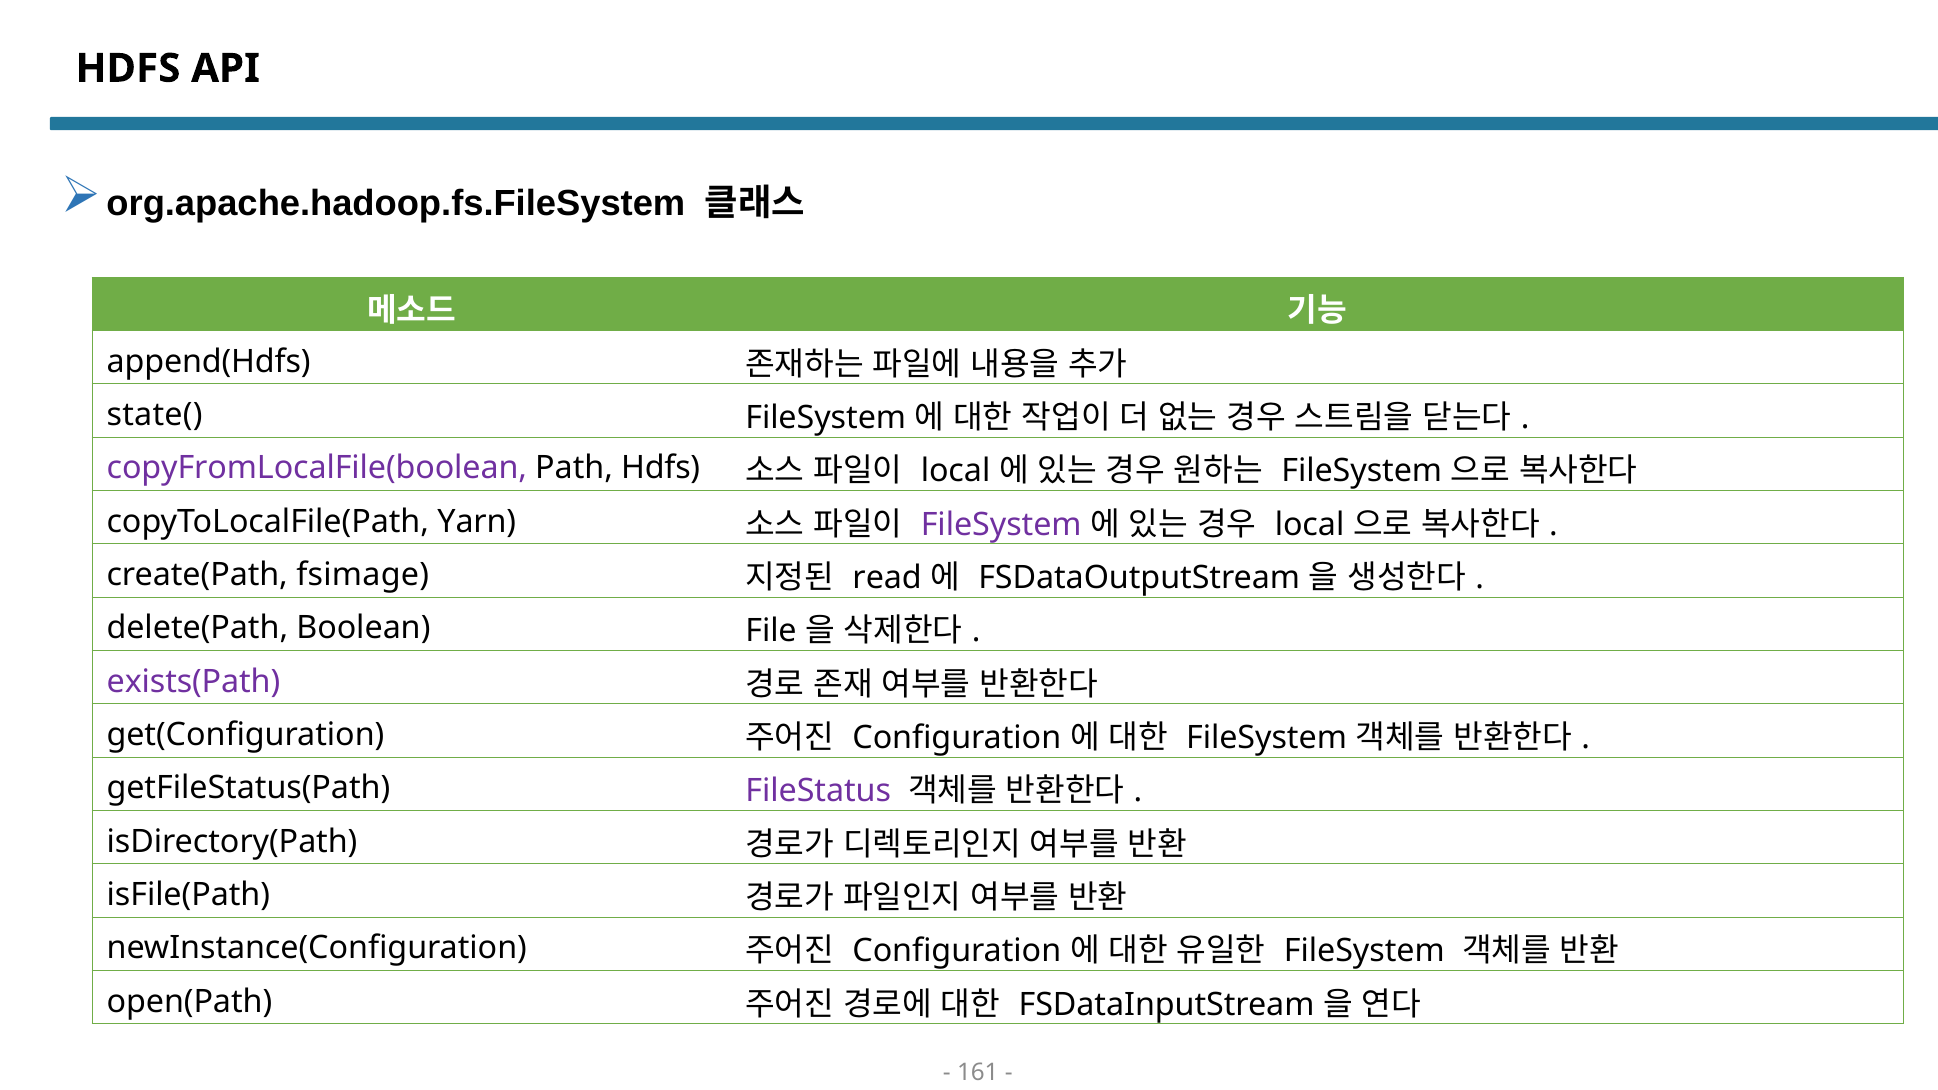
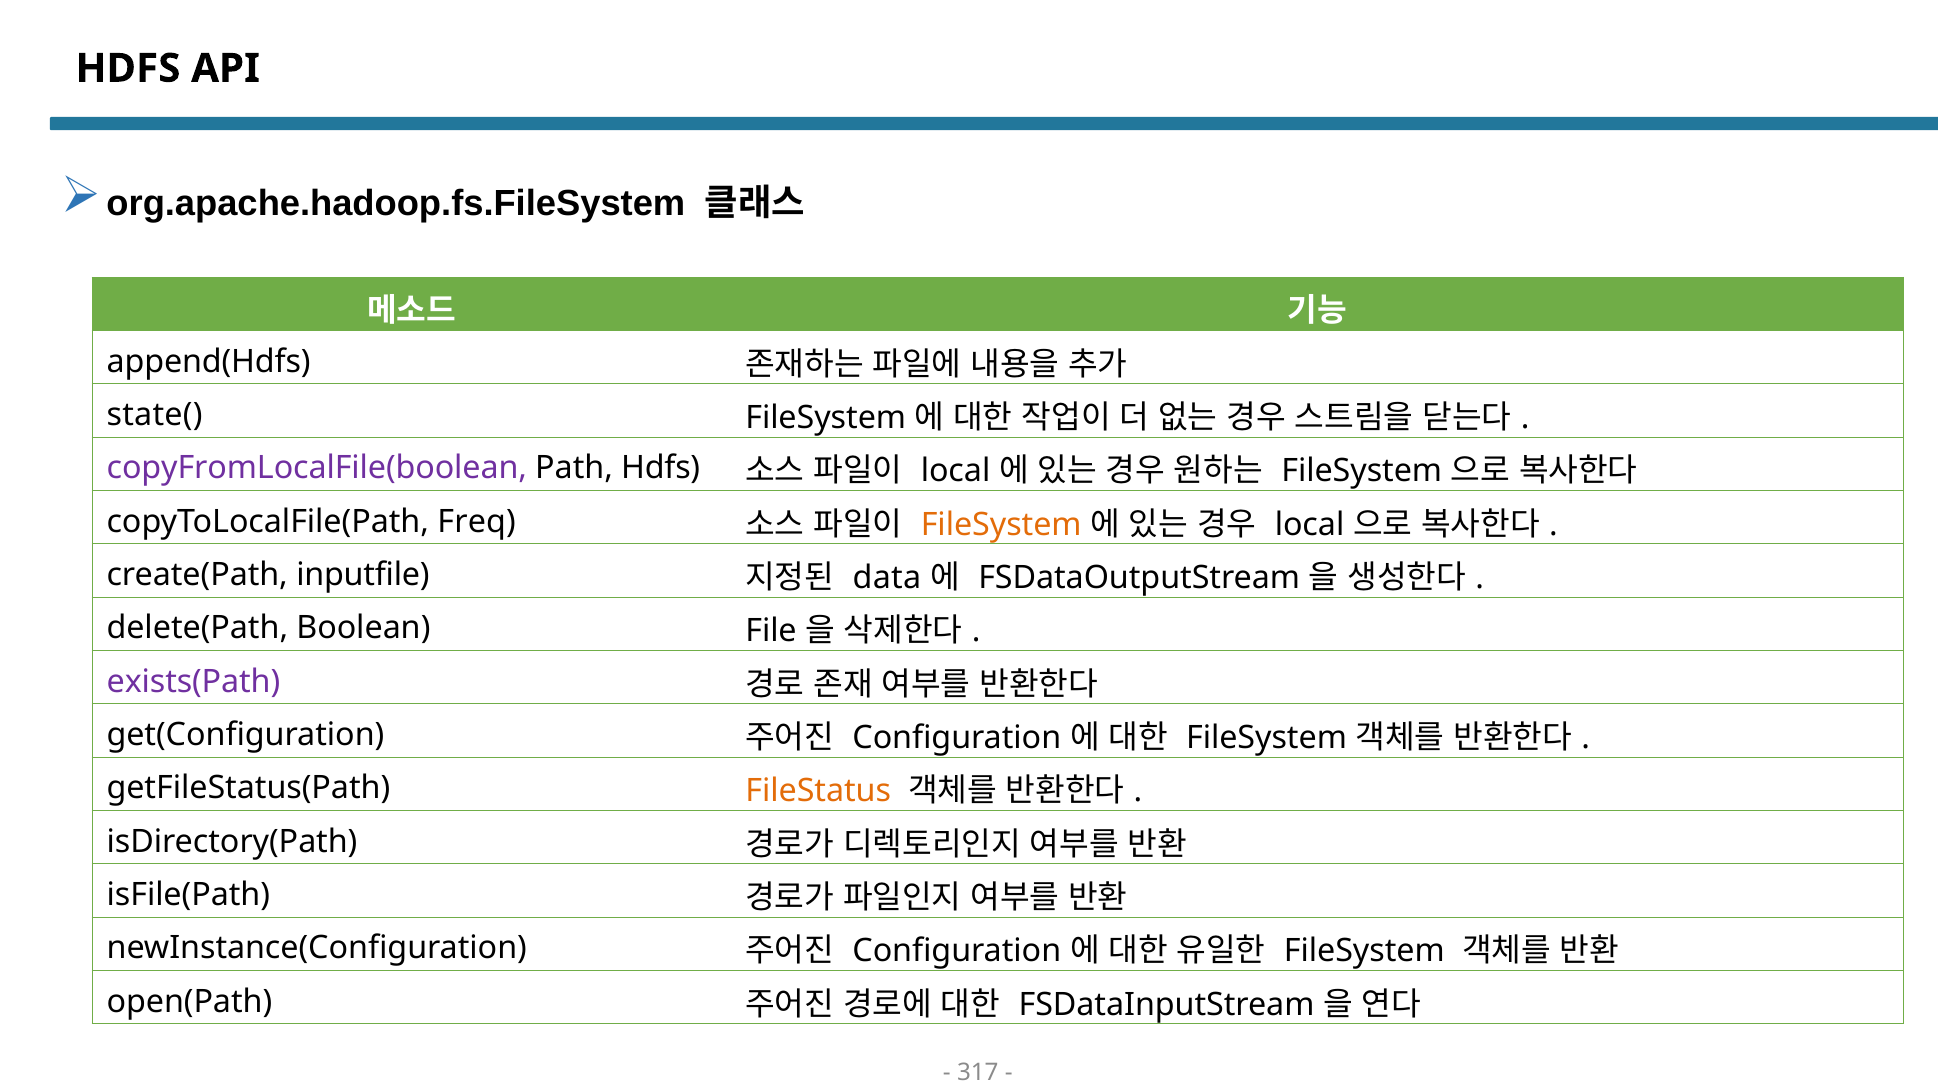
Yarn: Yarn -> Freq (477, 522)
FileSystem colour: purple -> orange (1001, 525)
fsimage: fsimage -> inputfile (363, 575)
read: read -> data (887, 578)
FileStatus colour: purple -> orange (818, 791)
161: 161 -> 317 (978, 1073)
